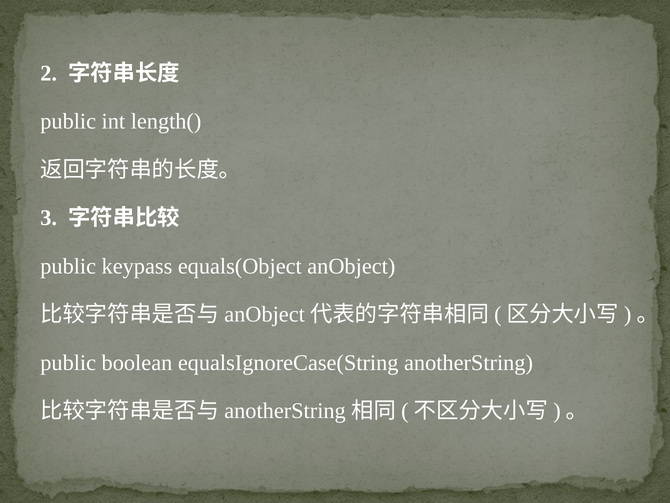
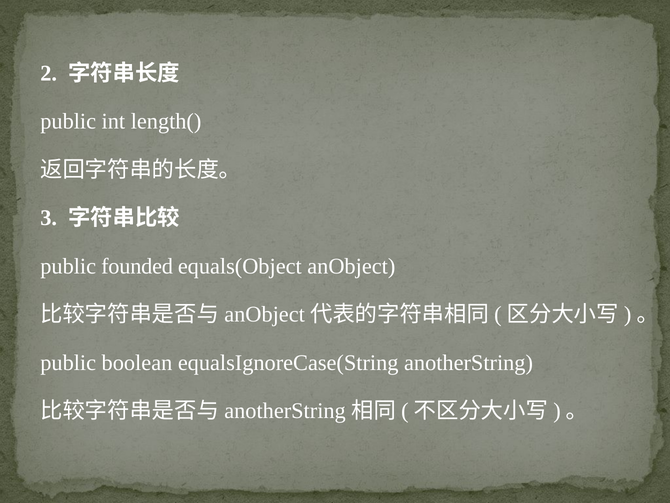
keypass: keypass -> founded (137, 266)
